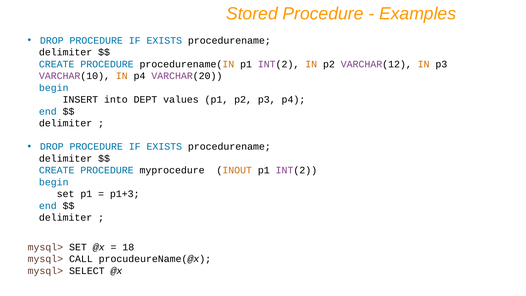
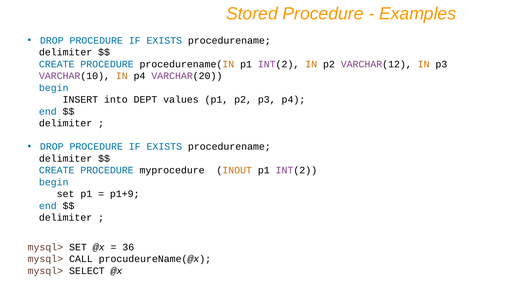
p1+3: p1+3 -> p1+9 (125, 194)
18: 18 -> 36 (128, 247)
